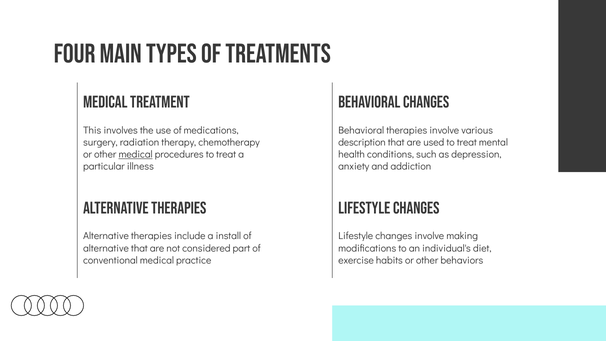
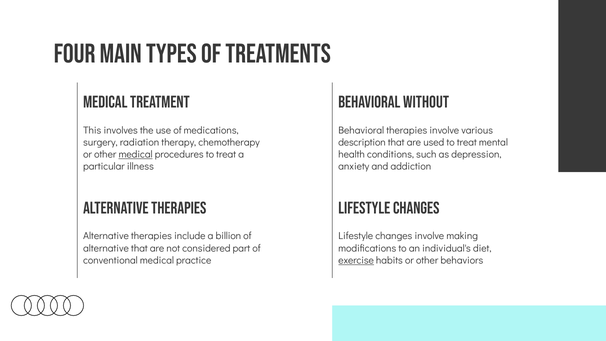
Behavioral changes: changes -> without (426, 102)
install: install -> billion (228, 236)
exercise underline: none -> present (356, 260)
